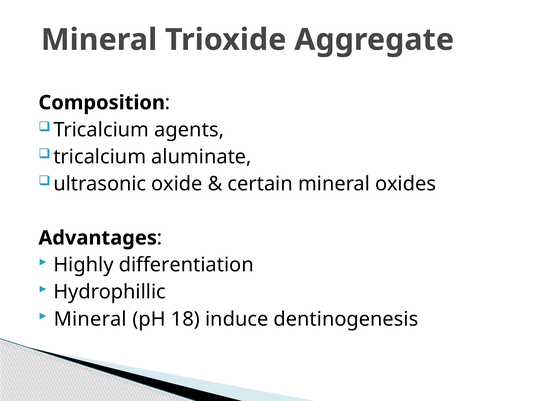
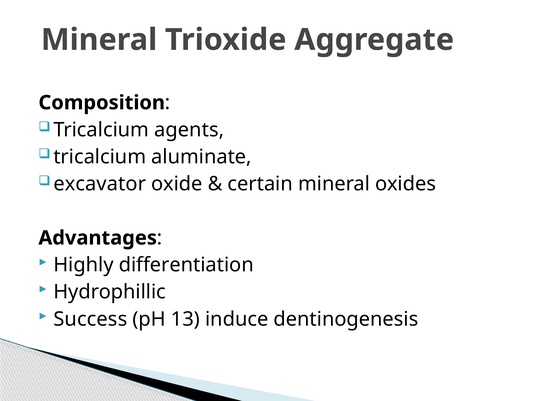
ultrasonic: ultrasonic -> excavator (100, 184)
Mineral: Mineral -> Success (90, 319)
18: 18 -> 13 (185, 319)
